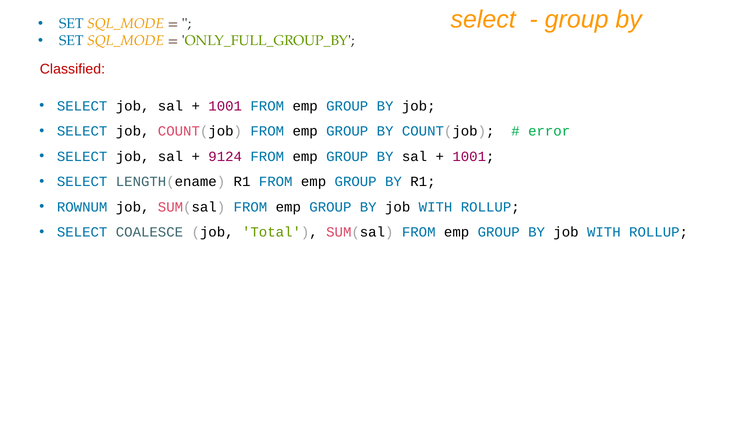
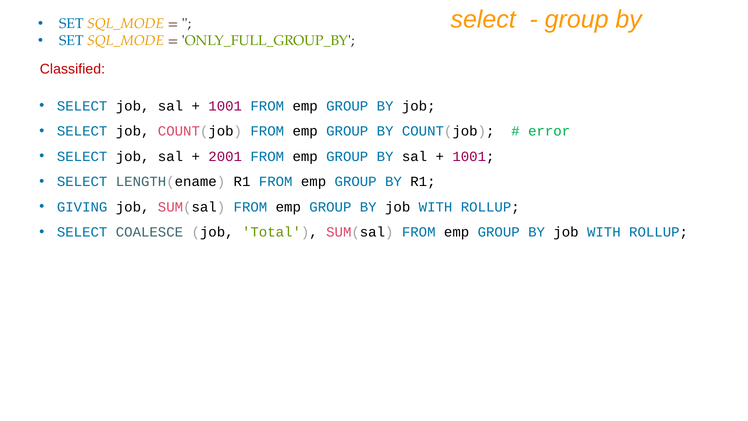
9124: 9124 -> 2001 (225, 156)
ROWNUM: ROWNUM -> GIVING (82, 207)
